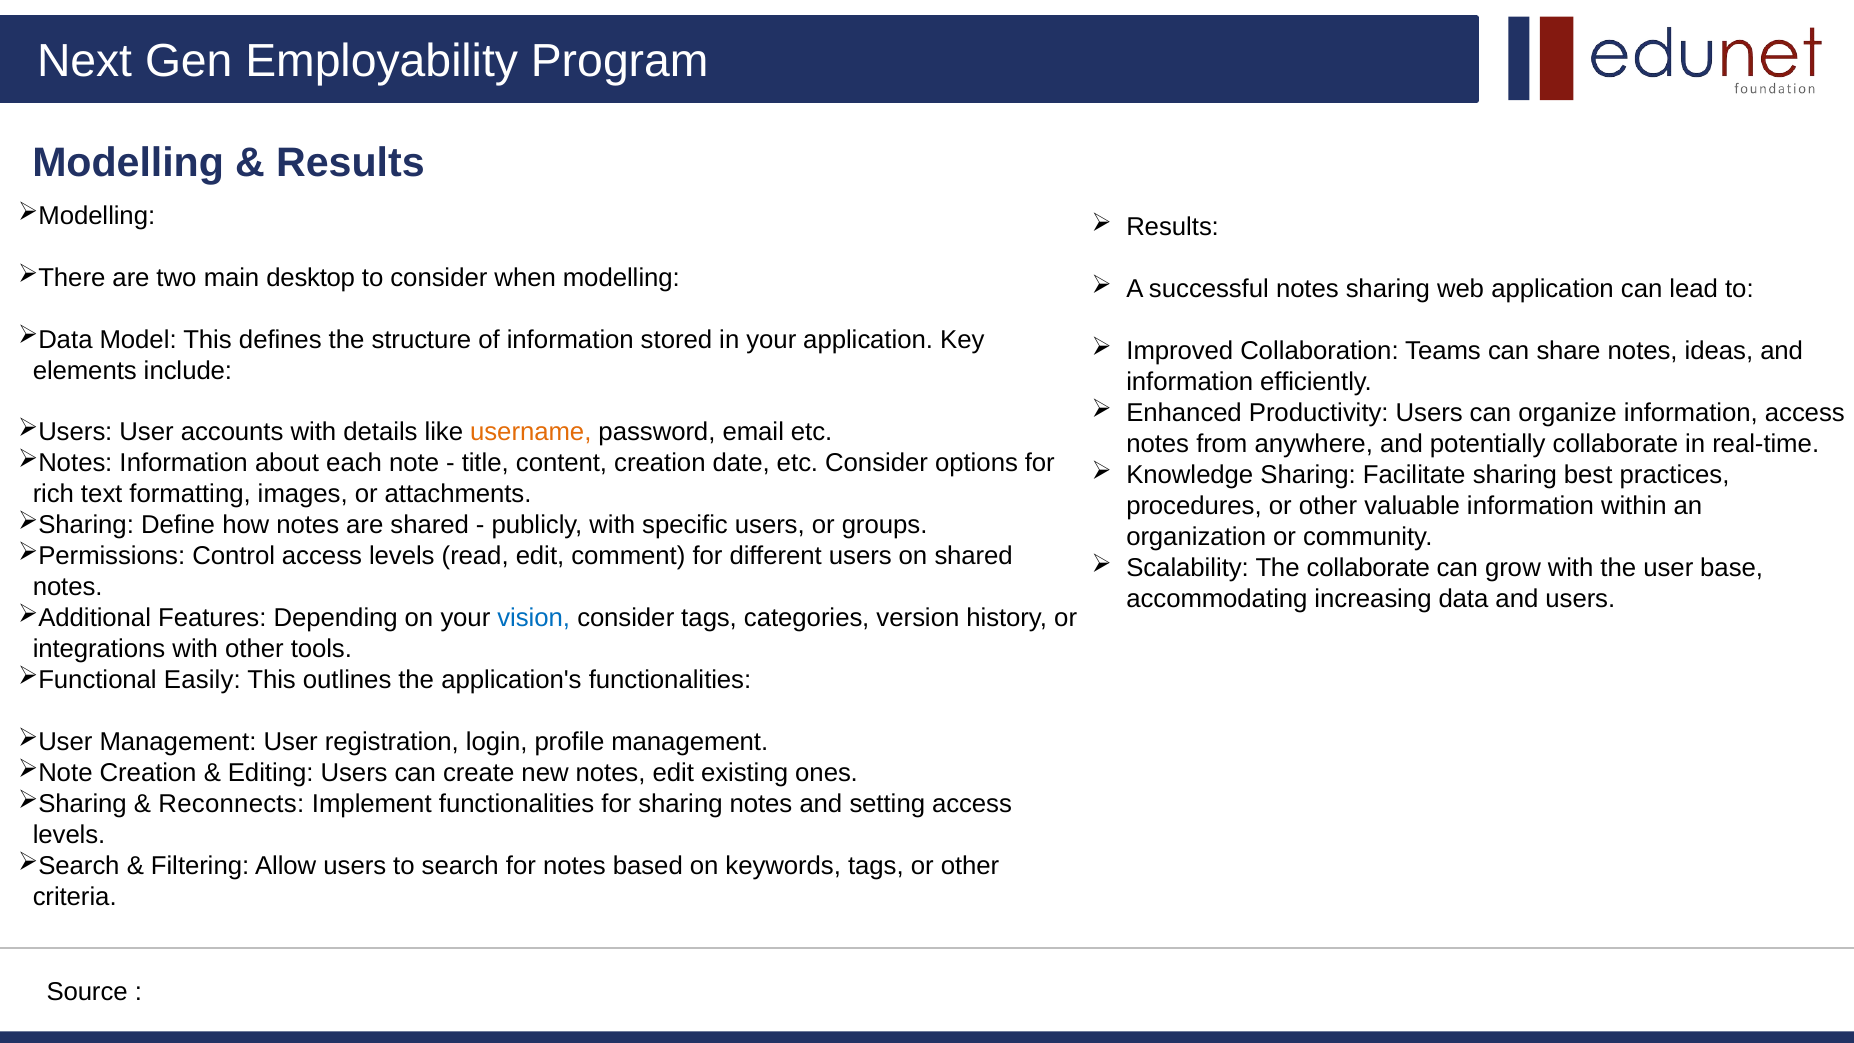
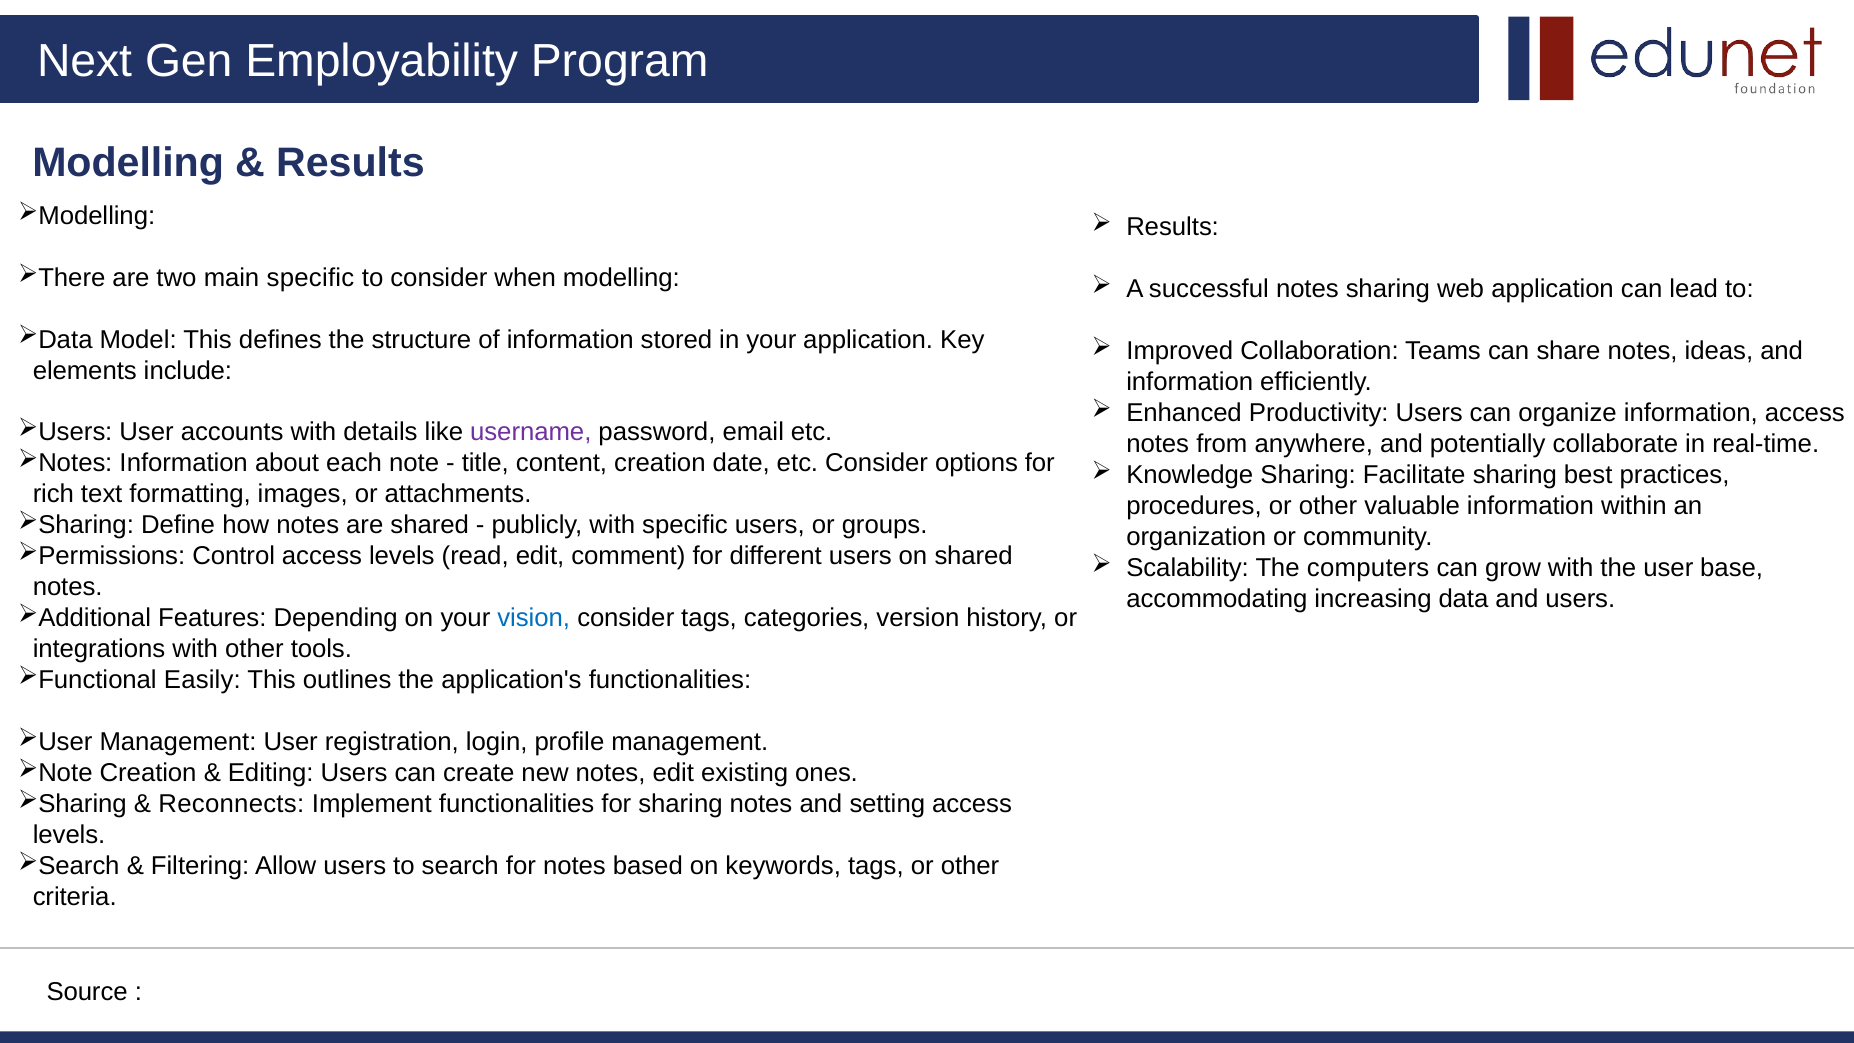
main desktop: desktop -> specific (310, 278)
username colour: orange -> purple (531, 432)
The collaborate: collaborate -> computers (1368, 568)
